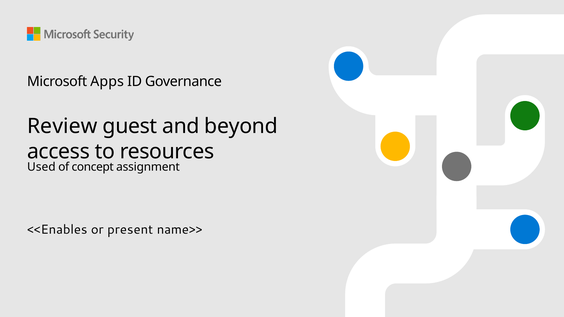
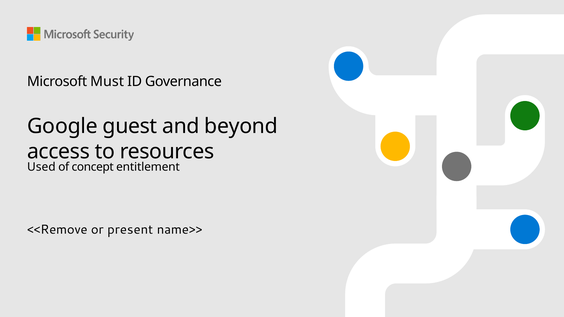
Apps: Apps -> Must (107, 82)
Review: Review -> Google (62, 126)
assignment: assignment -> entitlement (148, 167)
<<Enables: <<Enables -> <<Remove (57, 230)
